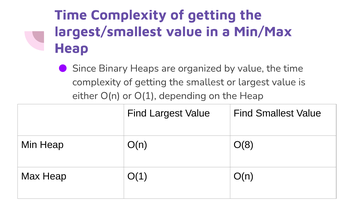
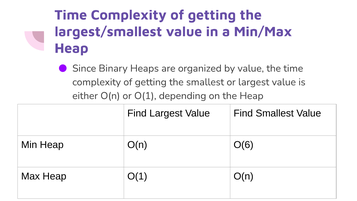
O(8: O(8 -> O(6 (244, 145)
